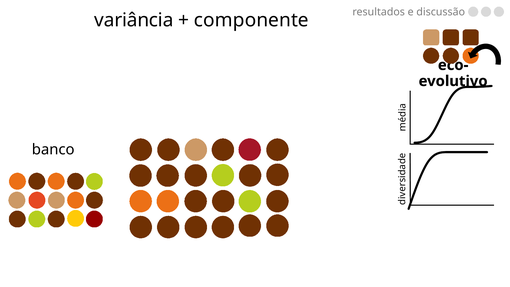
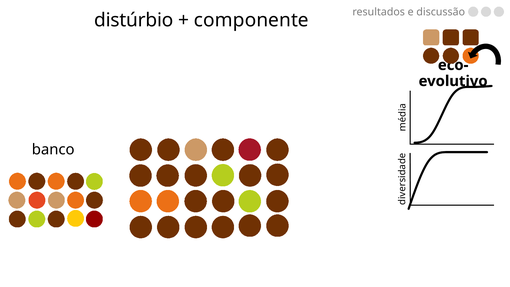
variância: variância -> distúrbio (134, 20)
